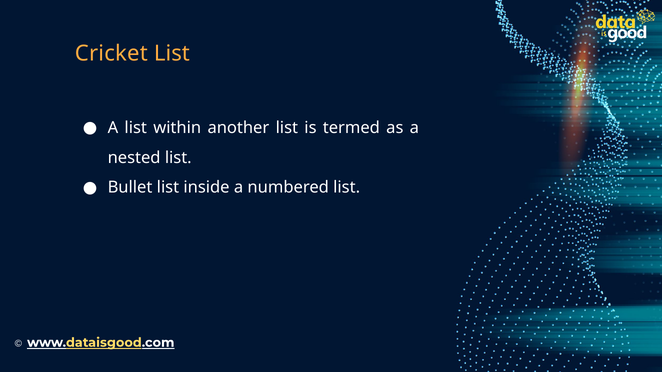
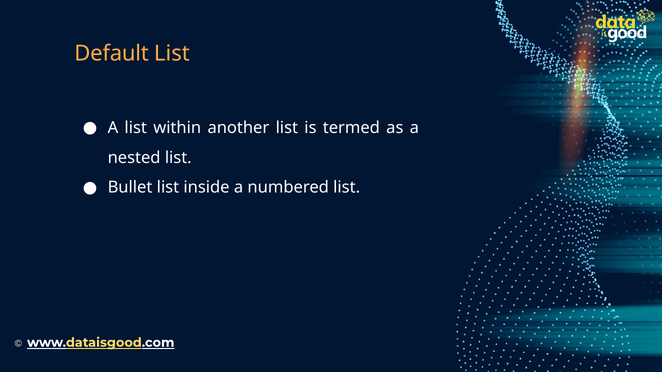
Cricket: Cricket -> Default (112, 54)
